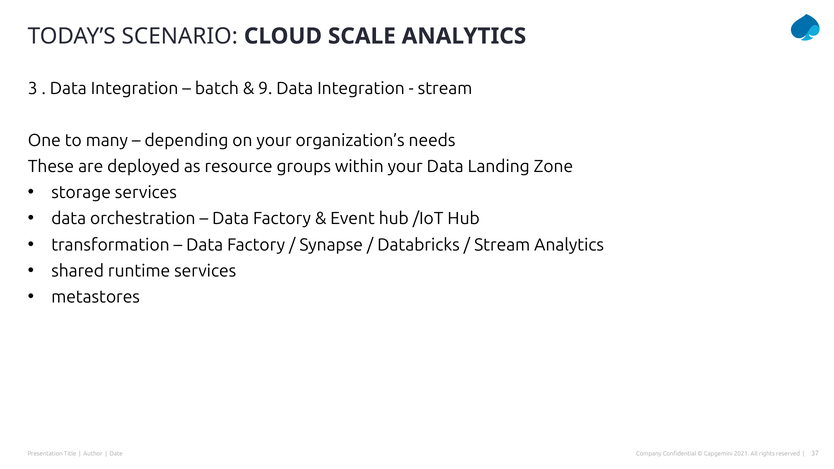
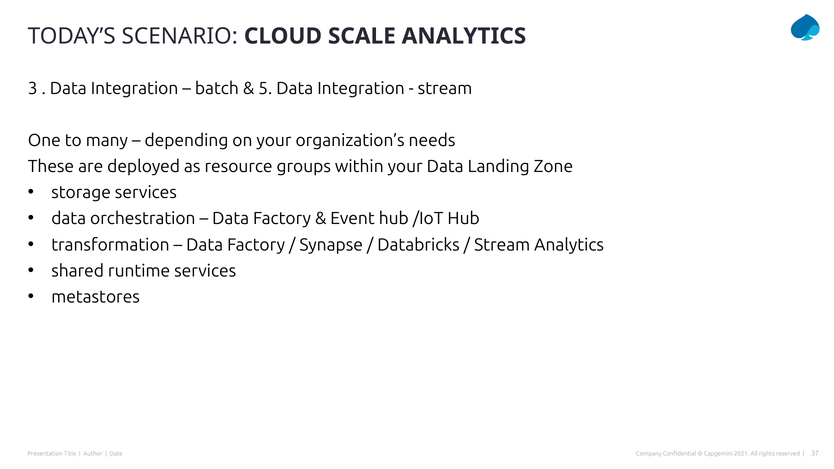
9: 9 -> 5 (265, 88)
